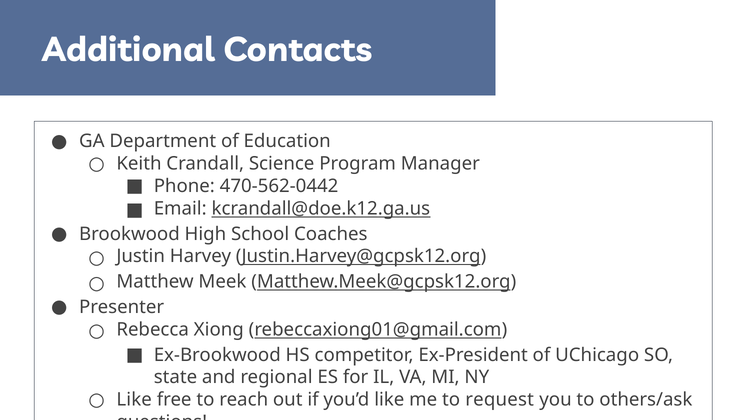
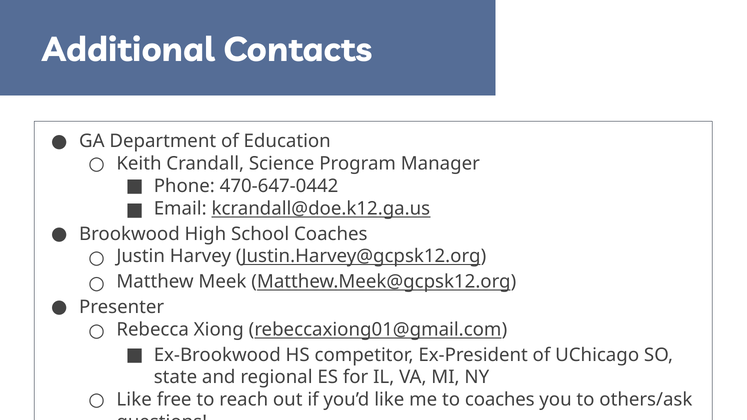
470-562-0442: 470-562-0442 -> 470-647-0442 (279, 186)
to request: request -> coaches (500, 400)
